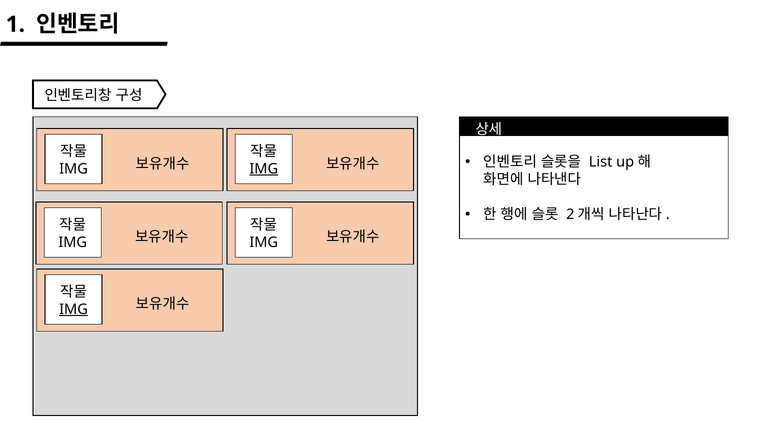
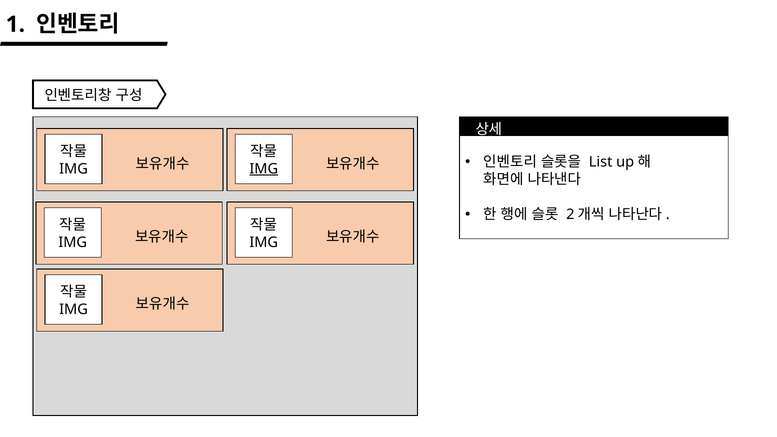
IMG underline: present -> none (74, 309)
